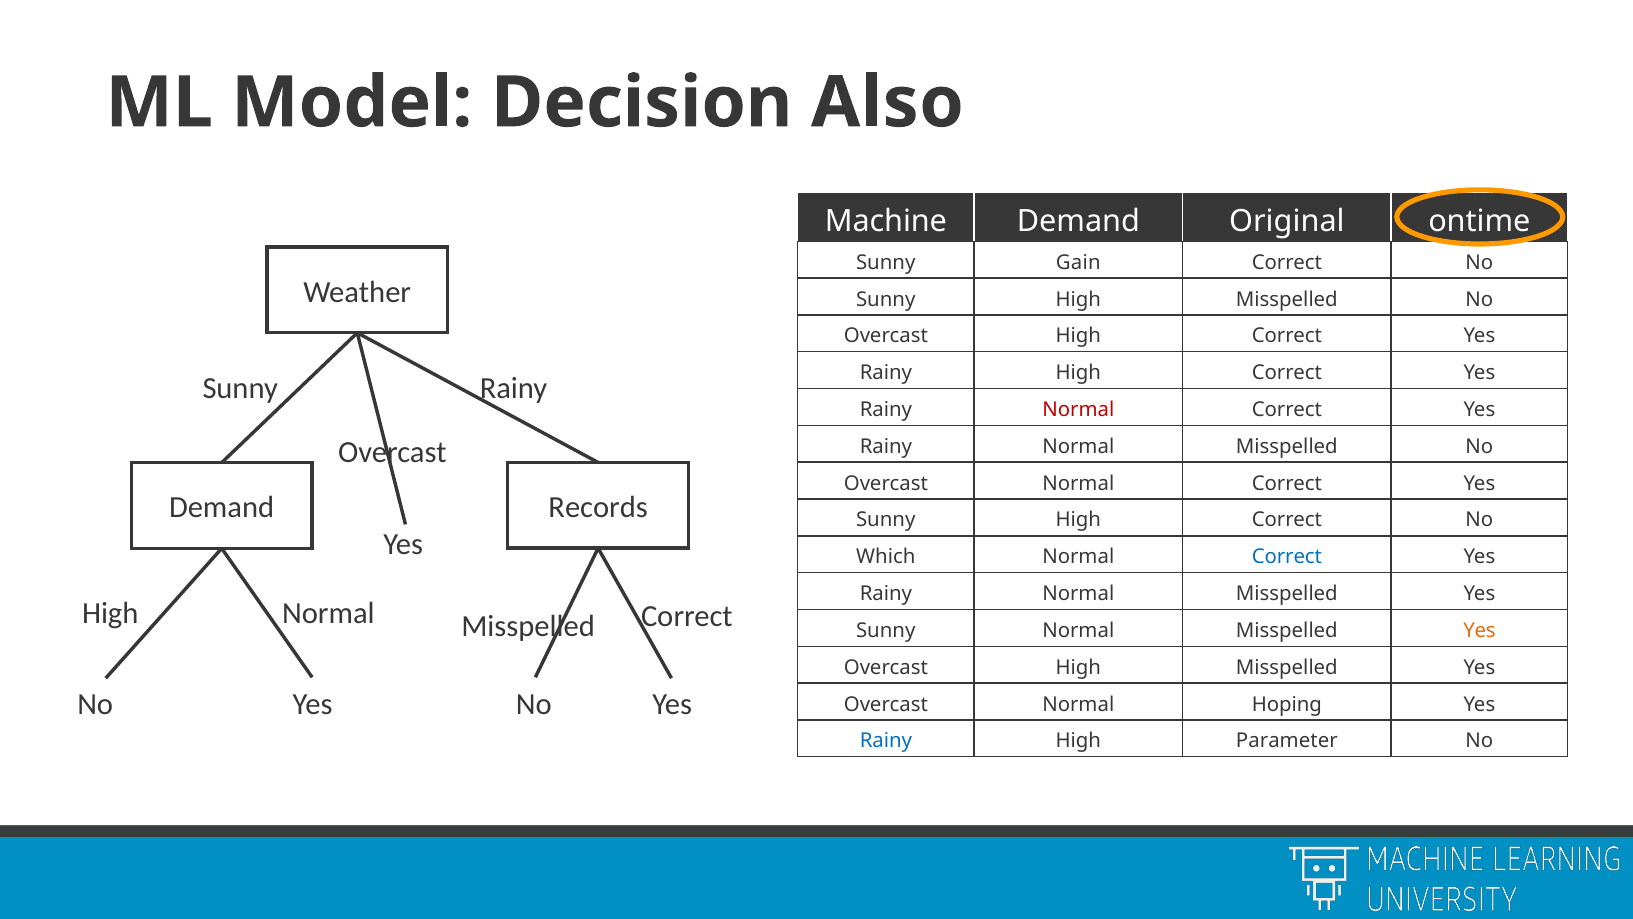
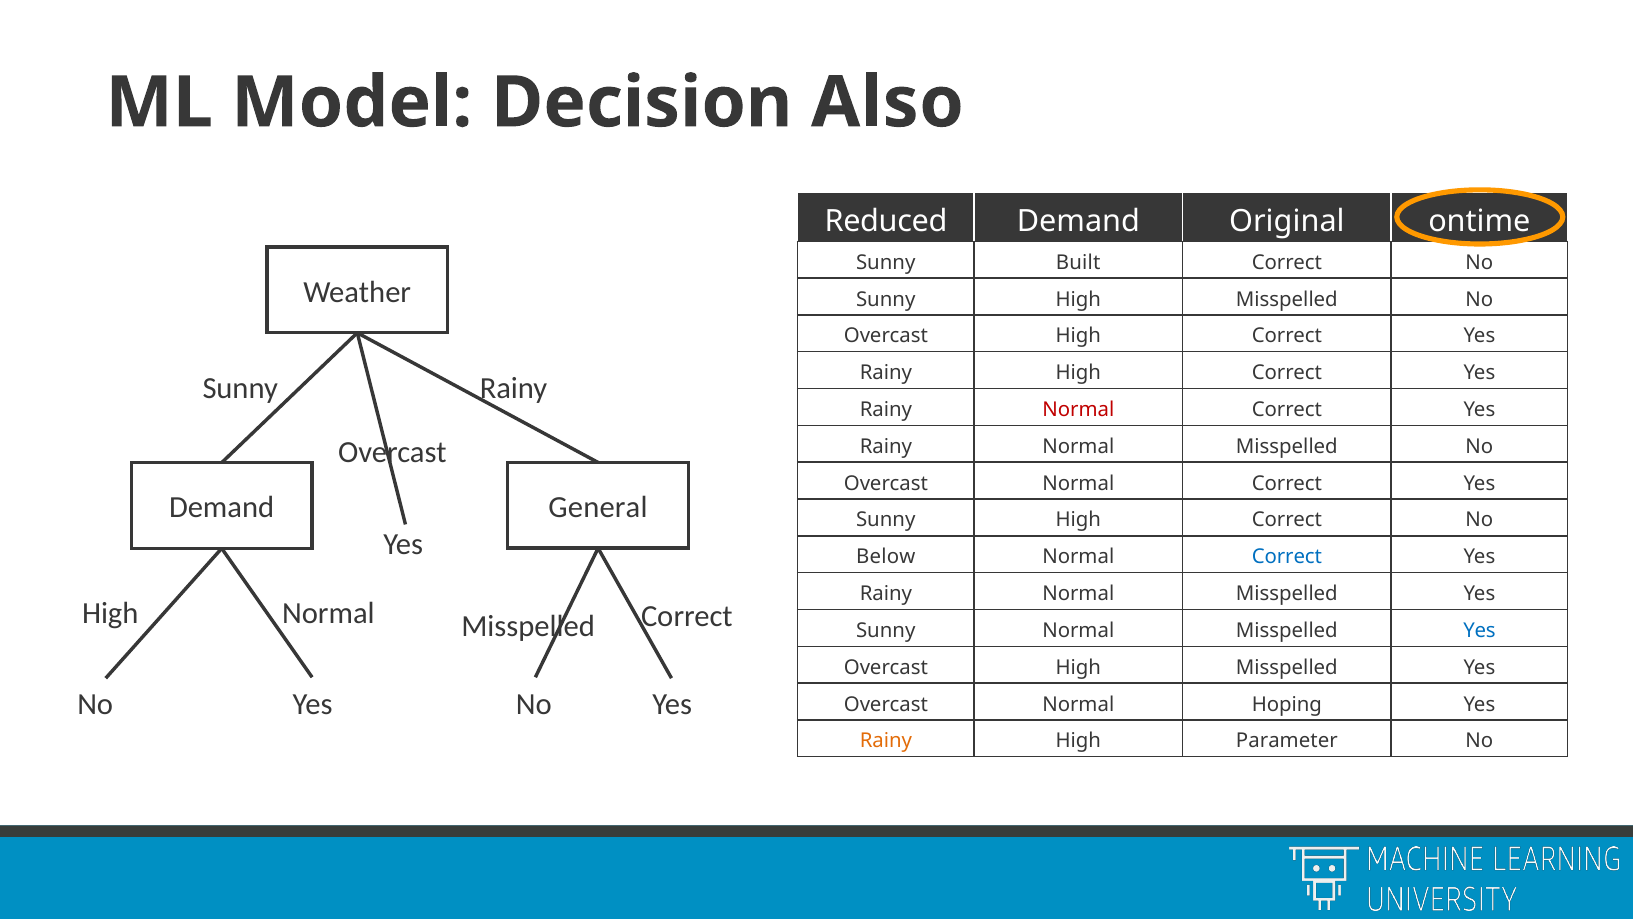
Machine: Machine -> Reduced (886, 221)
Gain: Gain -> Built (1078, 262)
Records: Records -> General (598, 507)
Which: Which -> Below (886, 557)
Yes colour: orange -> blue (1480, 630)
Rainy colour: blue -> orange (886, 741)
